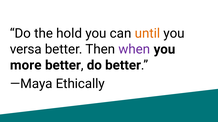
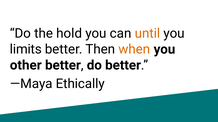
versa: versa -> limits (26, 49)
when colour: purple -> orange (134, 49)
more: more -> other (26, 65)
